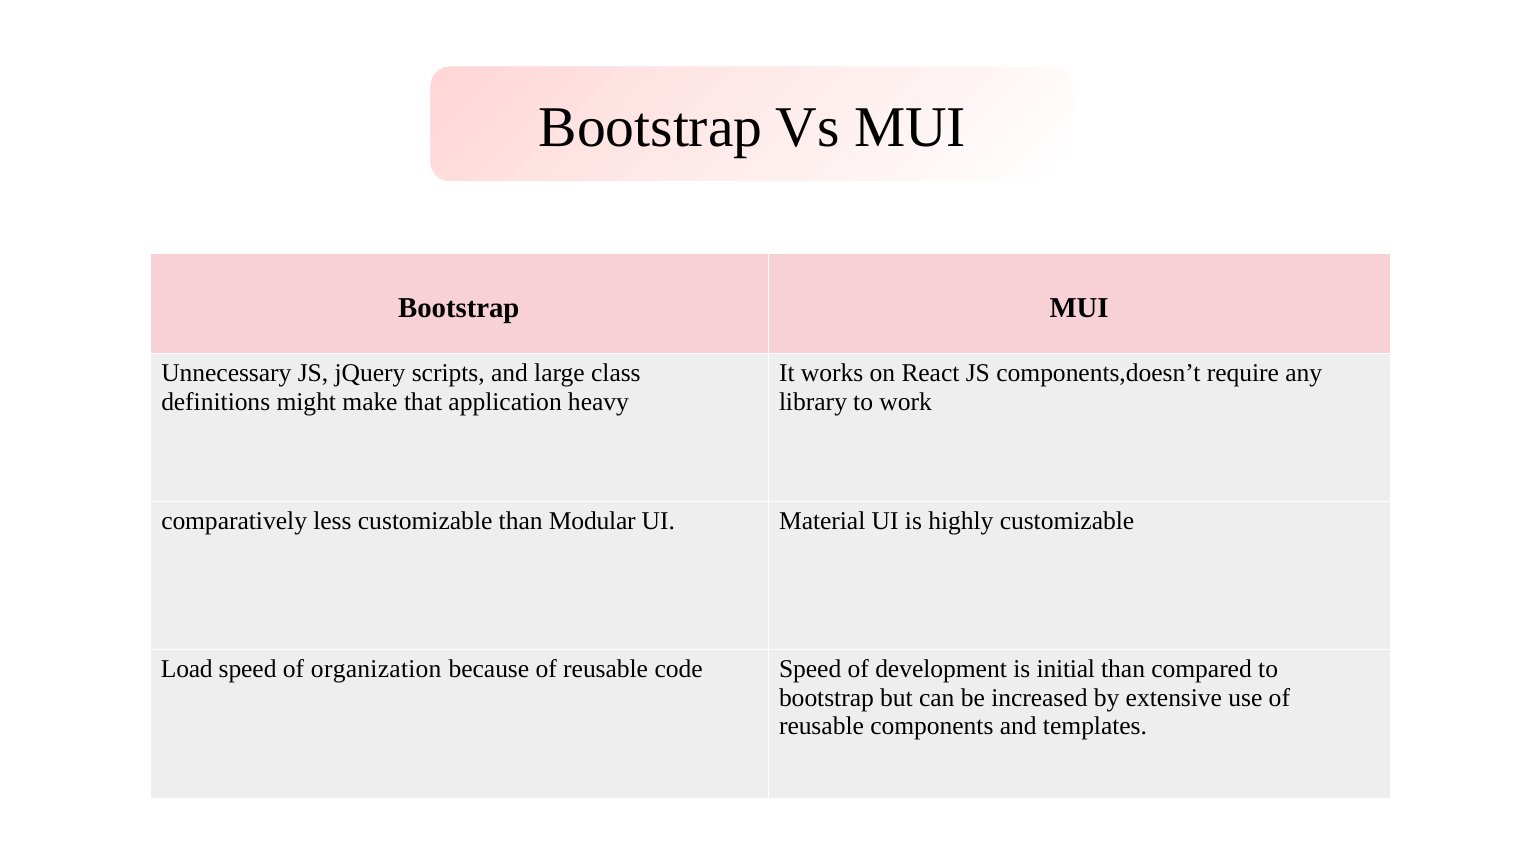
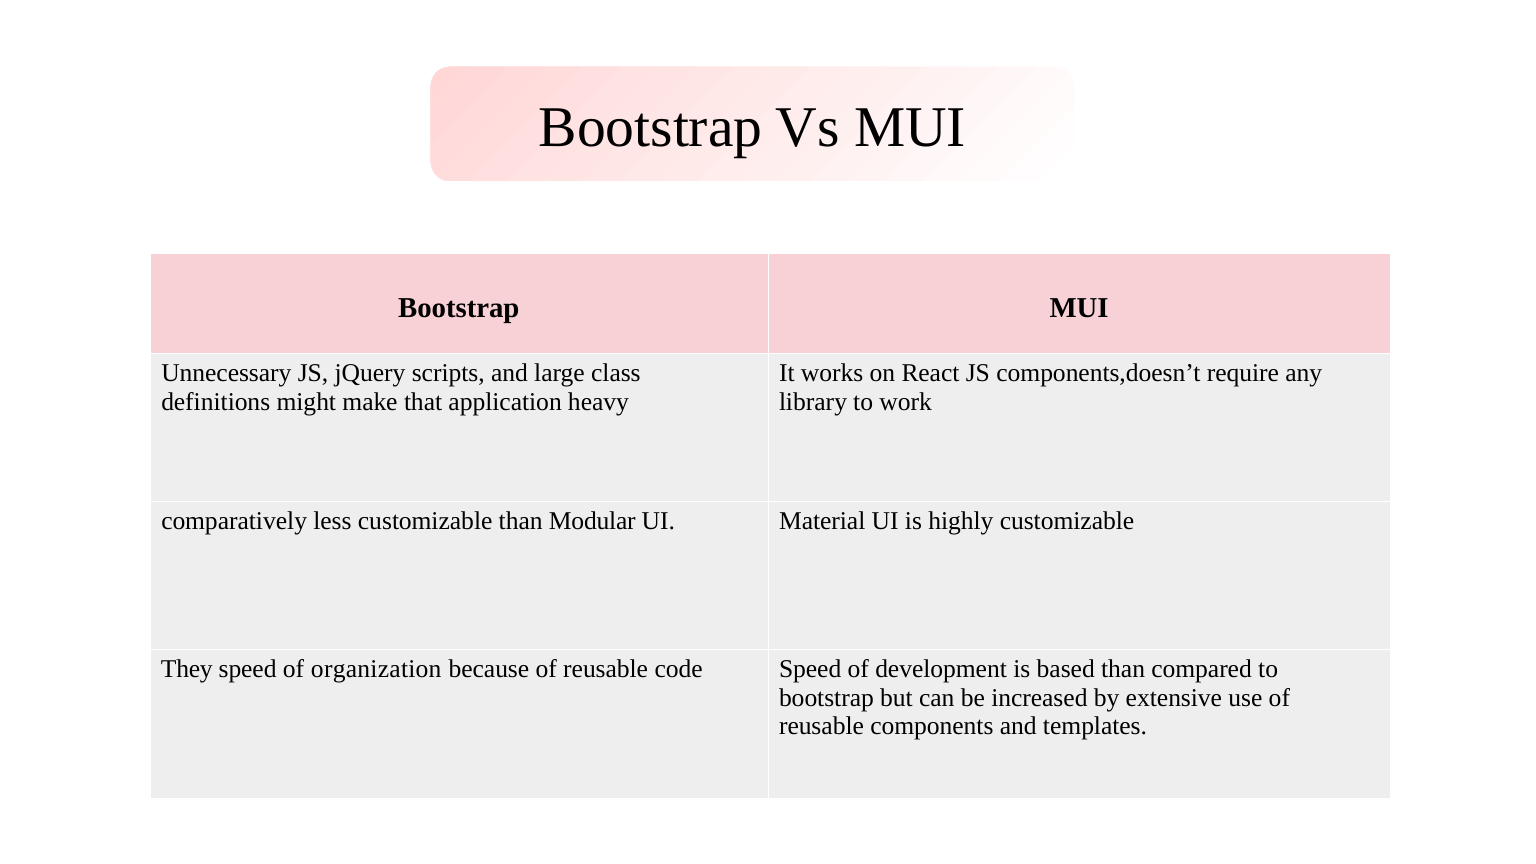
Load: Load -> They (187, 669)
initial: initial -> based (1066, 669)
